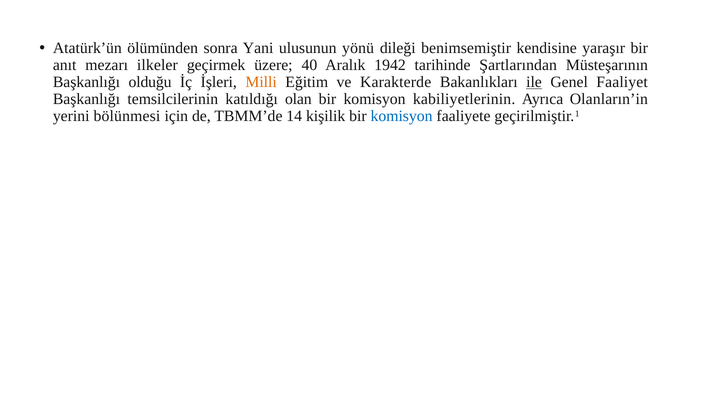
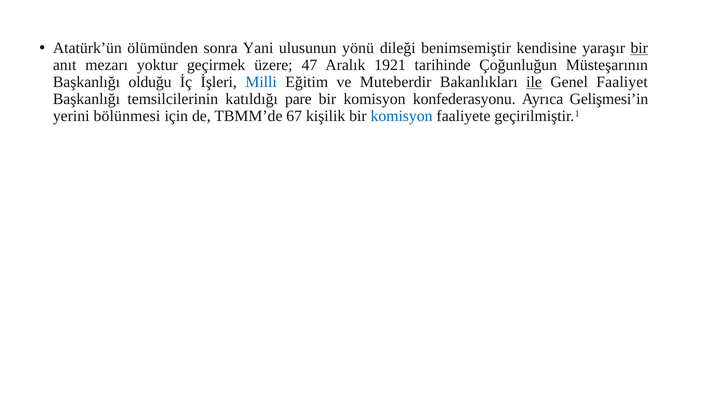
bir underline: none -> present (639, 48)
ilkeler: ilkeler -> yoktur (157, 65)
40: 40 -> 47 (309, 65)
1942: 1942 -> 1921 (390, 65)
Şartlarından: Şartlarından -> Çoğunluğun (518, 65)
Milli colour: orange -> blue (261, 82)
Karakterde: Karakterde -> Muteberdir (396, 82)
olan: olan -> pare (298, 99)
kabiliyetlerinin: kabiliyetlerinin -> konfederasyonu (464, 99)
Olanların’in: Olanların’in -> Gelişmesi’in (609, 99)
14: 14 -> 67 (294, 116)
